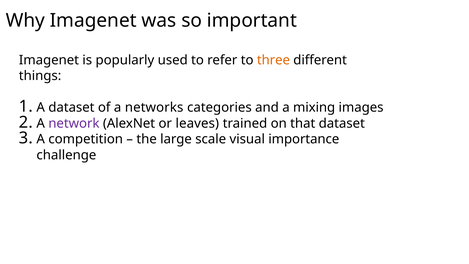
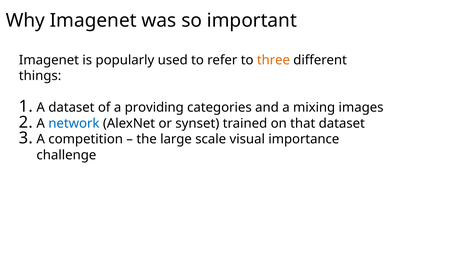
networks: networks -> providing (154, 107)
network colour: purple -> blue (74, 123)
leaves: leaves -> synset (197, 123)
